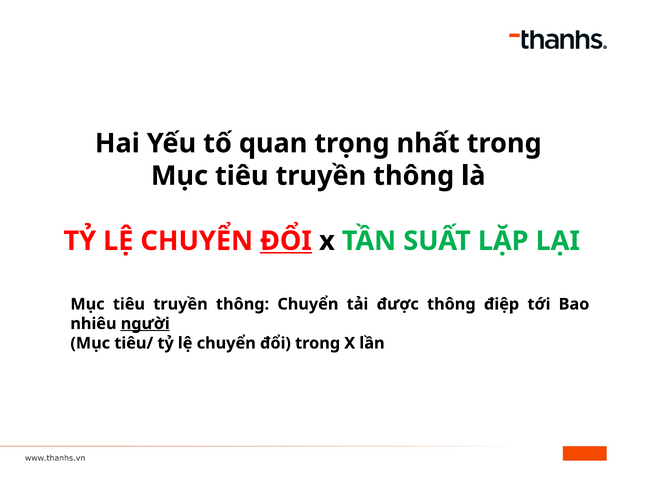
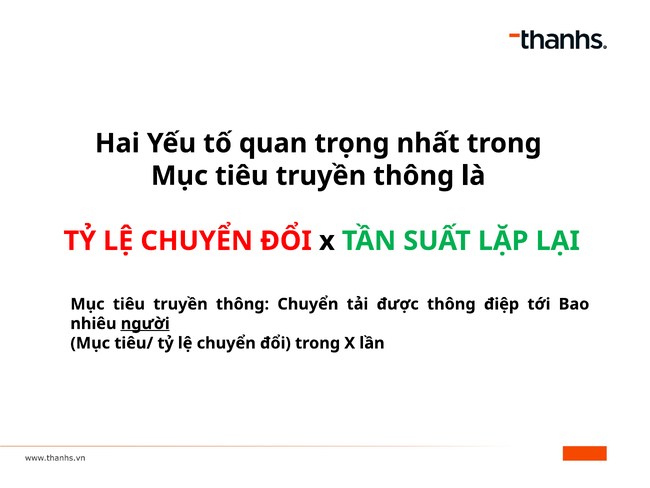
ĐỔI underline: present -> none (286, 241)
